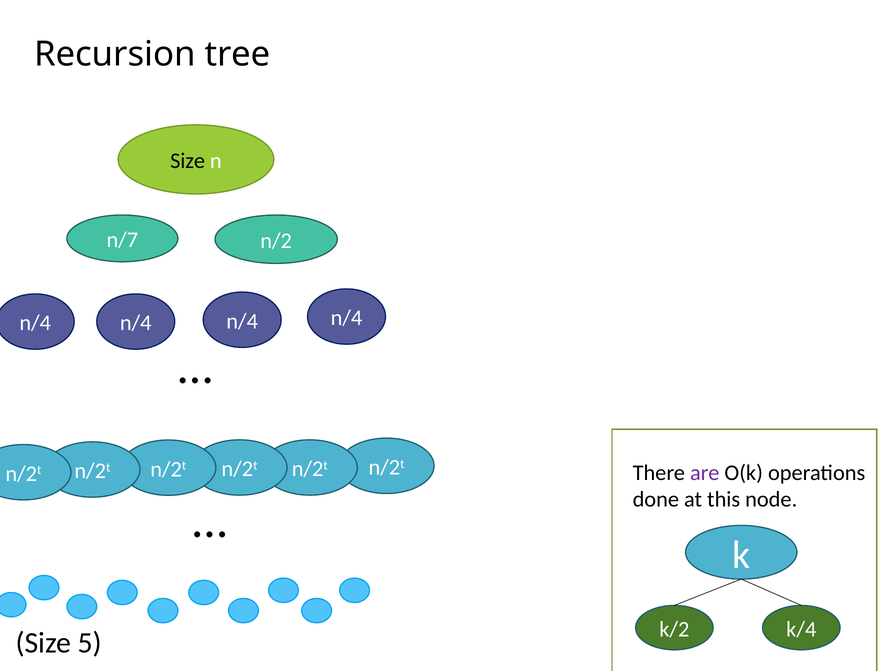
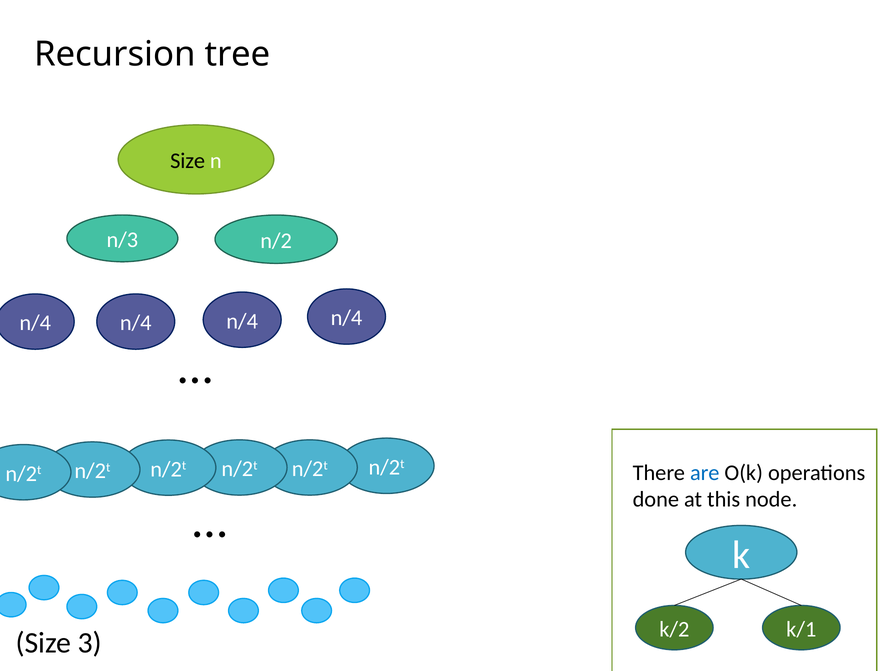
n/7: n/7 -> n/3 (122, 240)
are colour: purple -> blue (705, 473)
k/4: k/4 -> k/1 (801, 629)
5: 5 -> 3 (90, 643)
